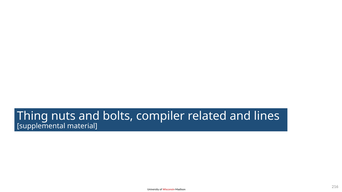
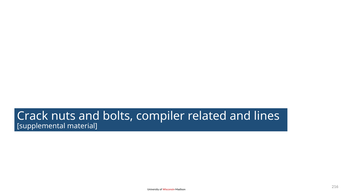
Thing: Thing -> Crack (33, 116)
